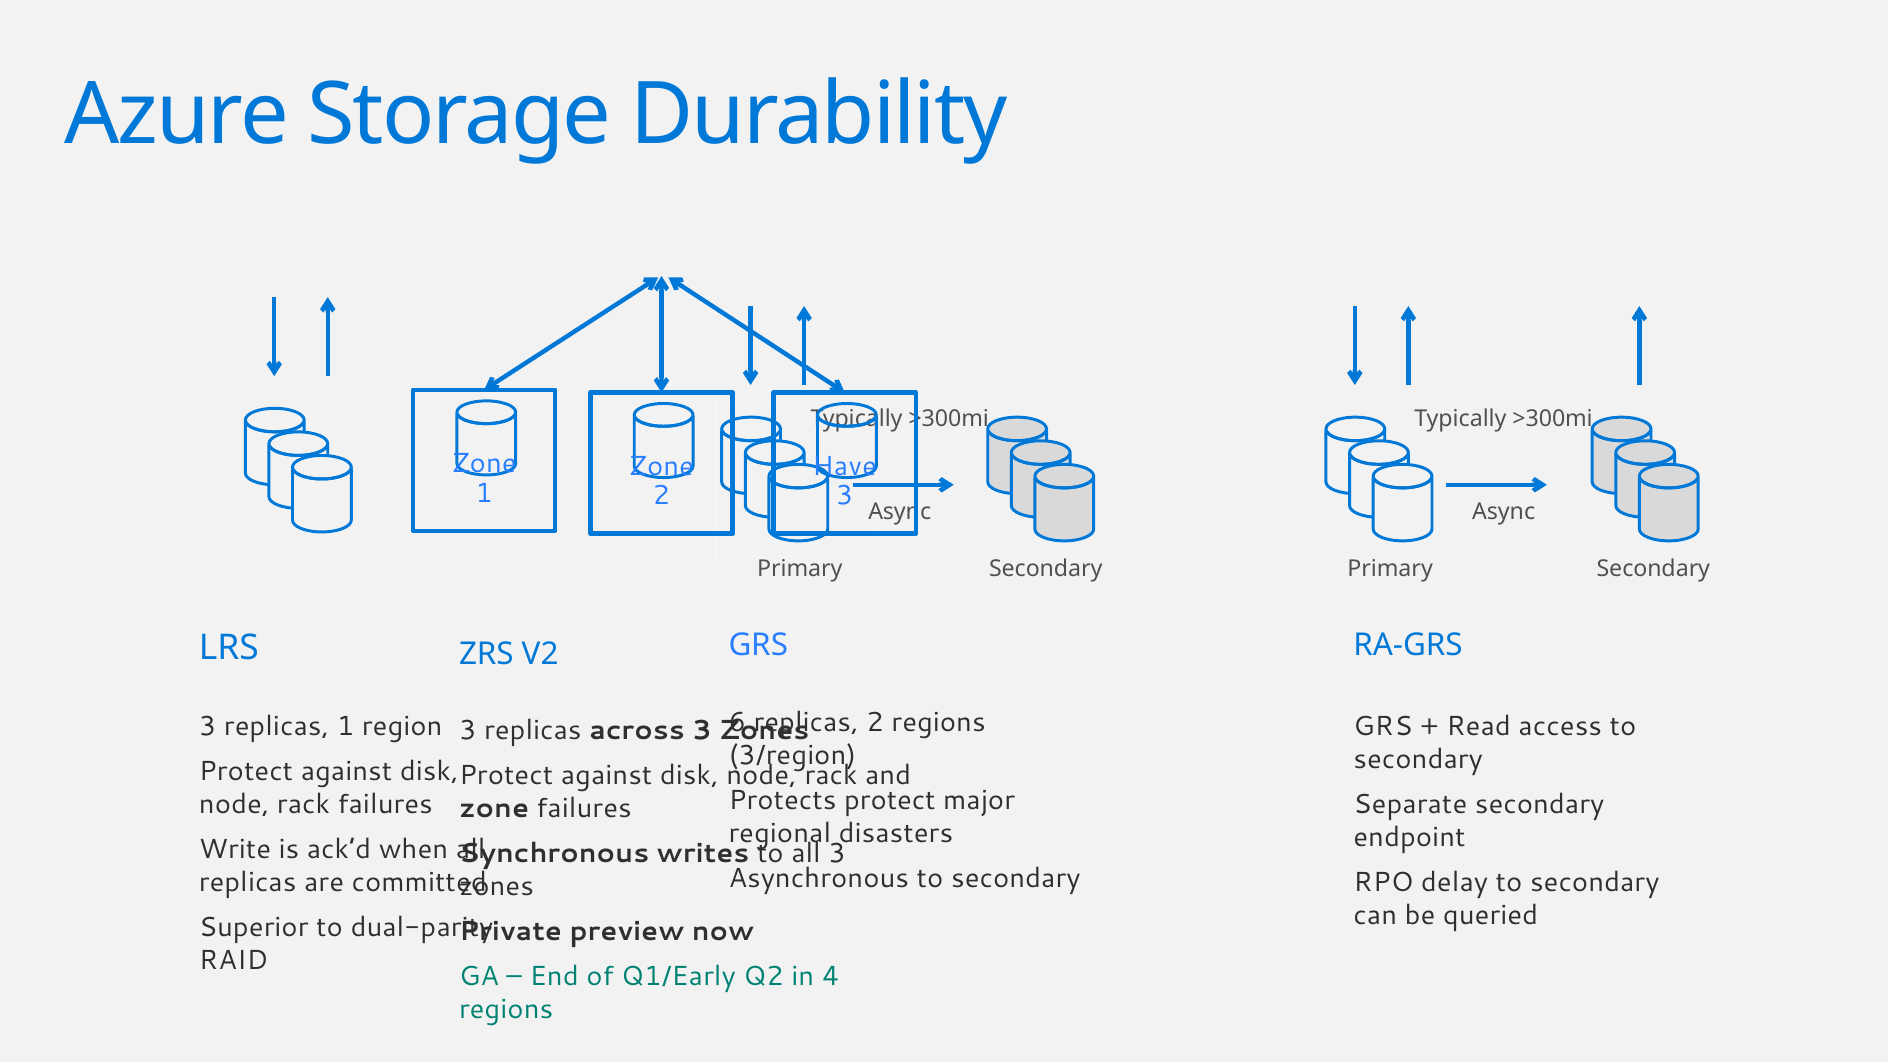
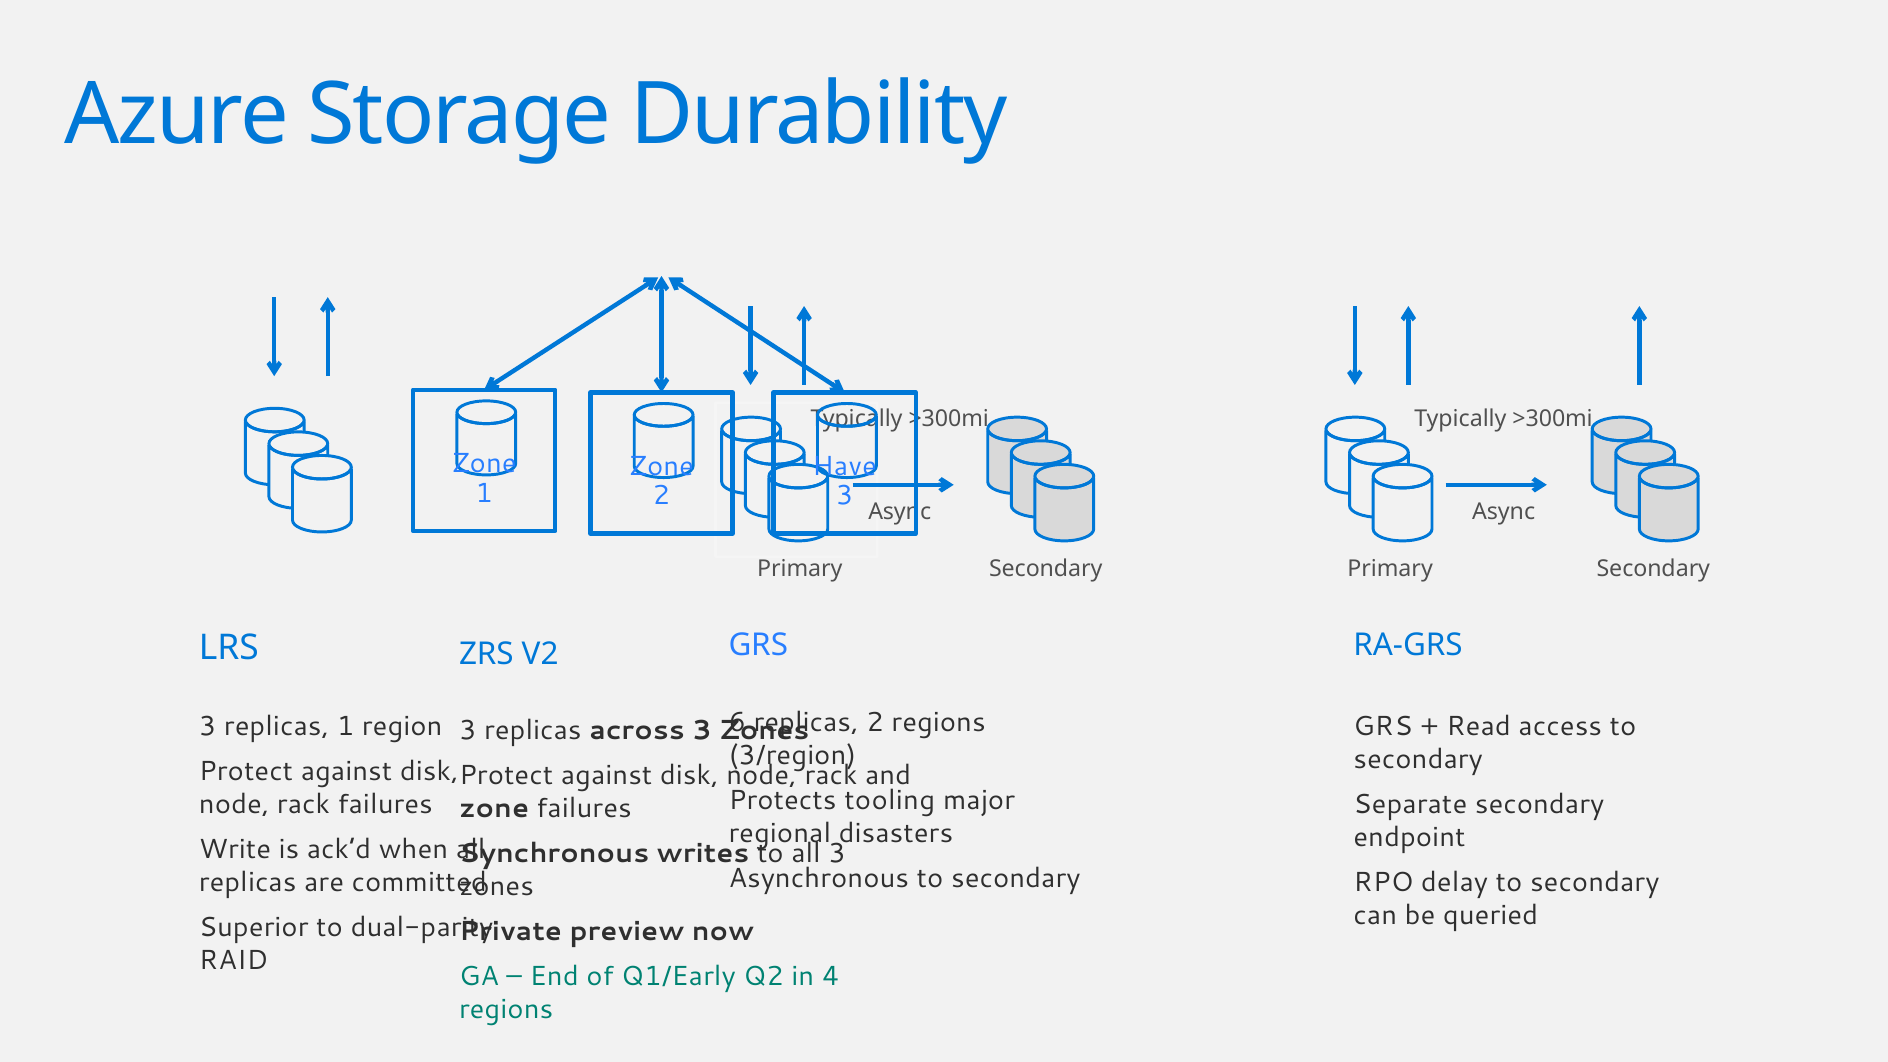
Protects protect: protect -> tooling (890, 800)
